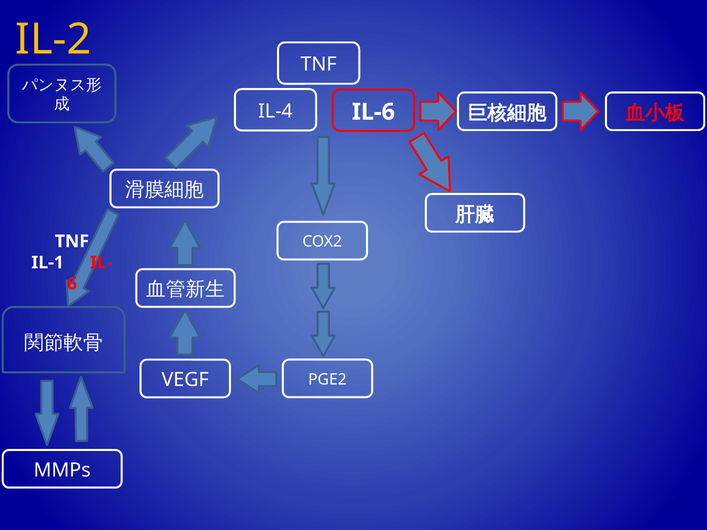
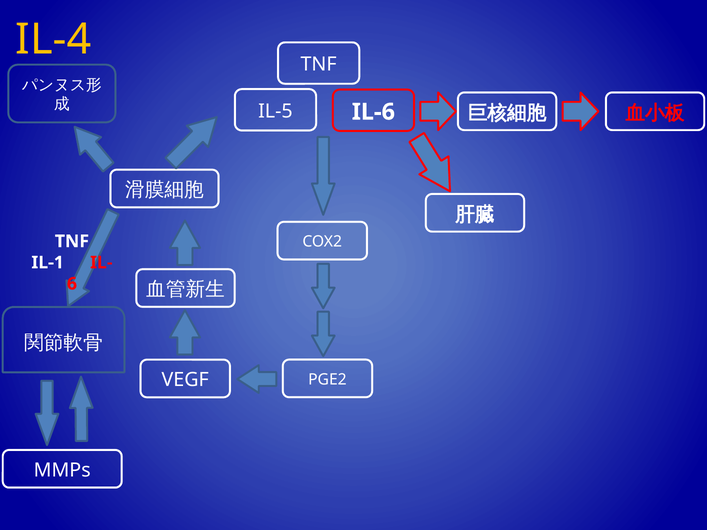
IL-2: IL-2 -> IL-4 (53, 39)
IL-4: IL-4 -> IL-5 (275, 111)
